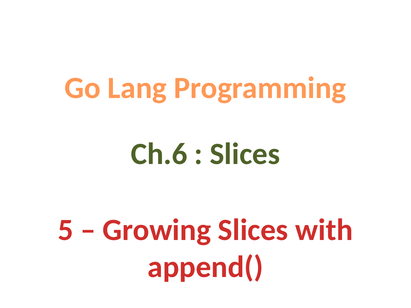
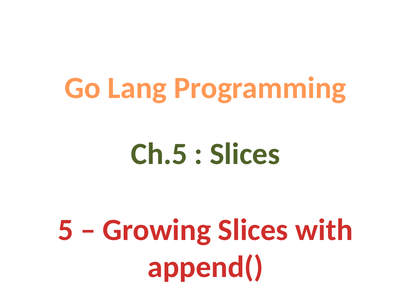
Ch.6: Ch.6 -> Ch.5 (159, 154)
